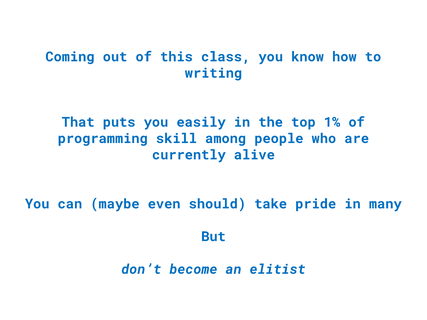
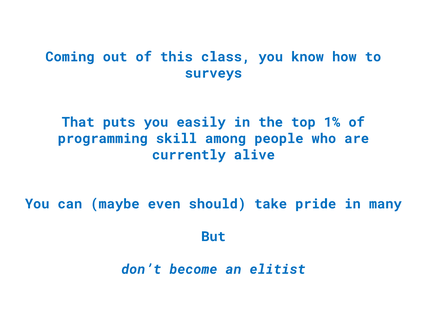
writing: writing -> surveys (213, 73)
